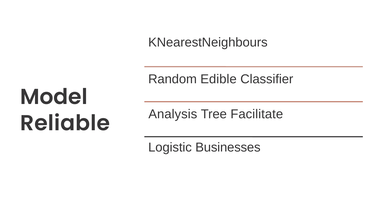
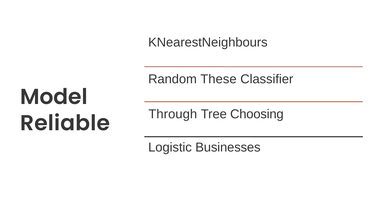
Edible: Edible -> These (219, 79)
Analysis: Analysis -> Through (173, 114)
Facilitate: Facilitate -> Choosing (257, 114)
